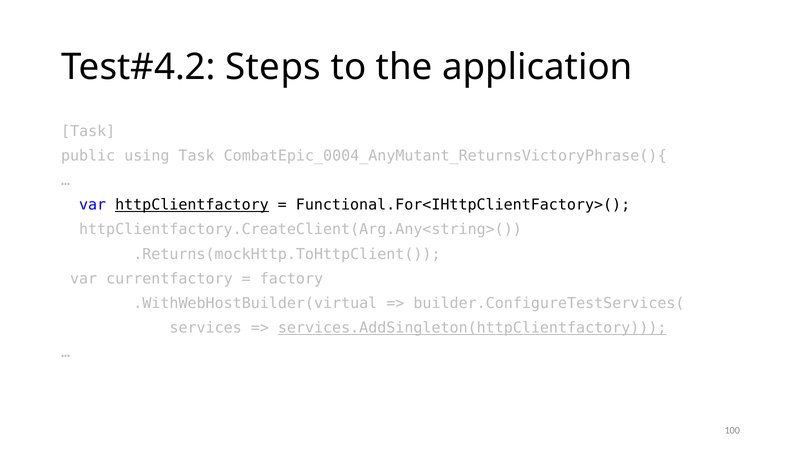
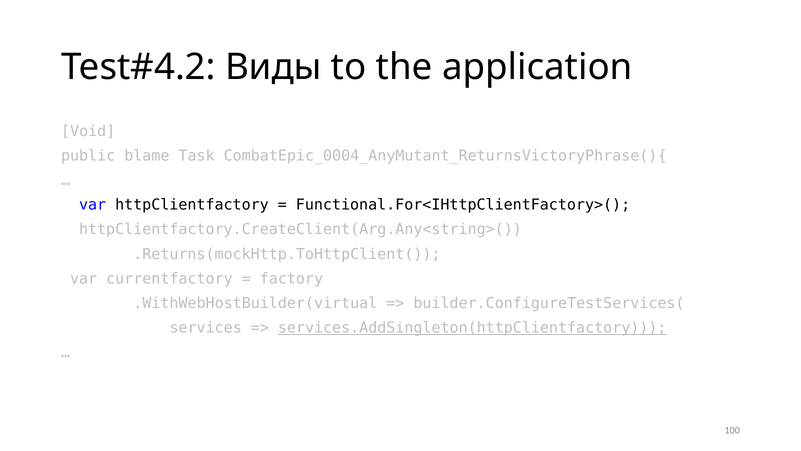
Steps: Steps -> Виды (273, 67)
Task: Task -> Void (88, 131)
using: using -> blame (147, 156)
httpClientfactory underline: present -> none (192, 205)
